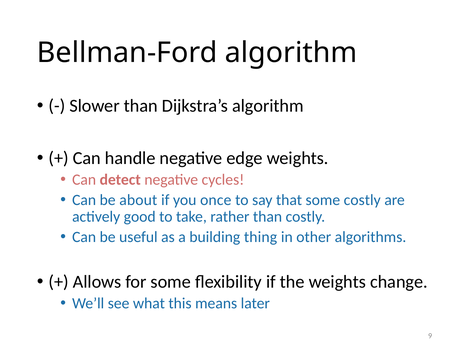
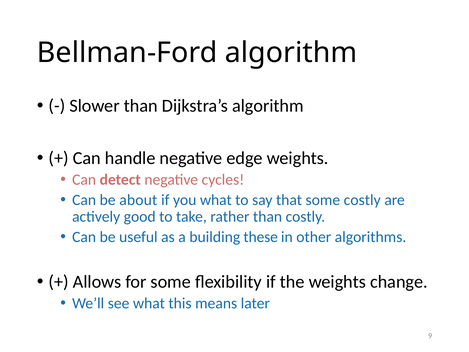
you once: once -> what (216, 200)
thing: thing -> these (261, 237)
